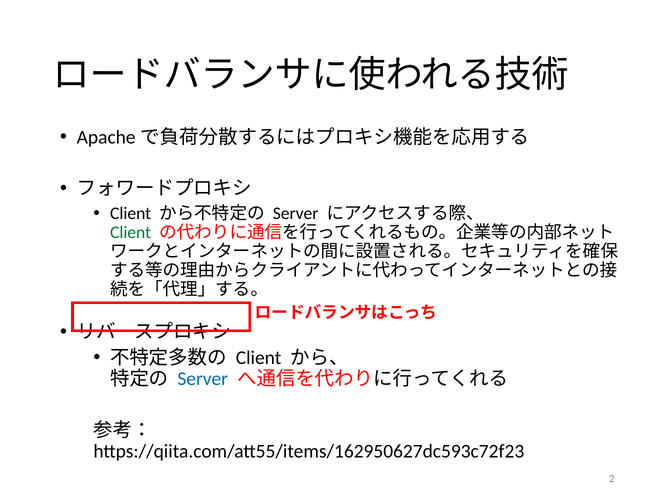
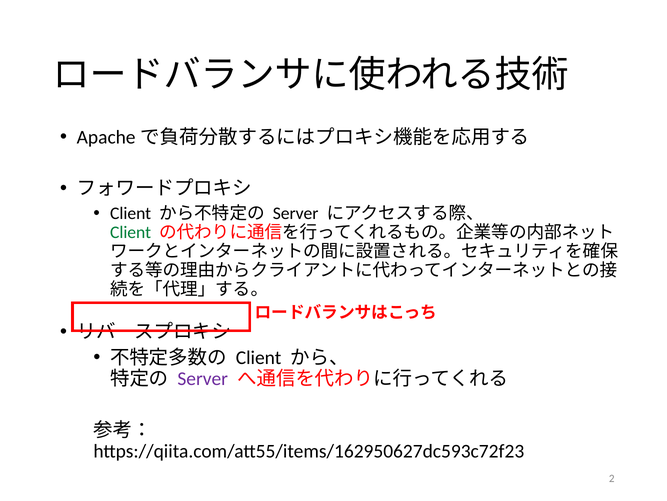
Server colour: blue -> purple (203, 378)
